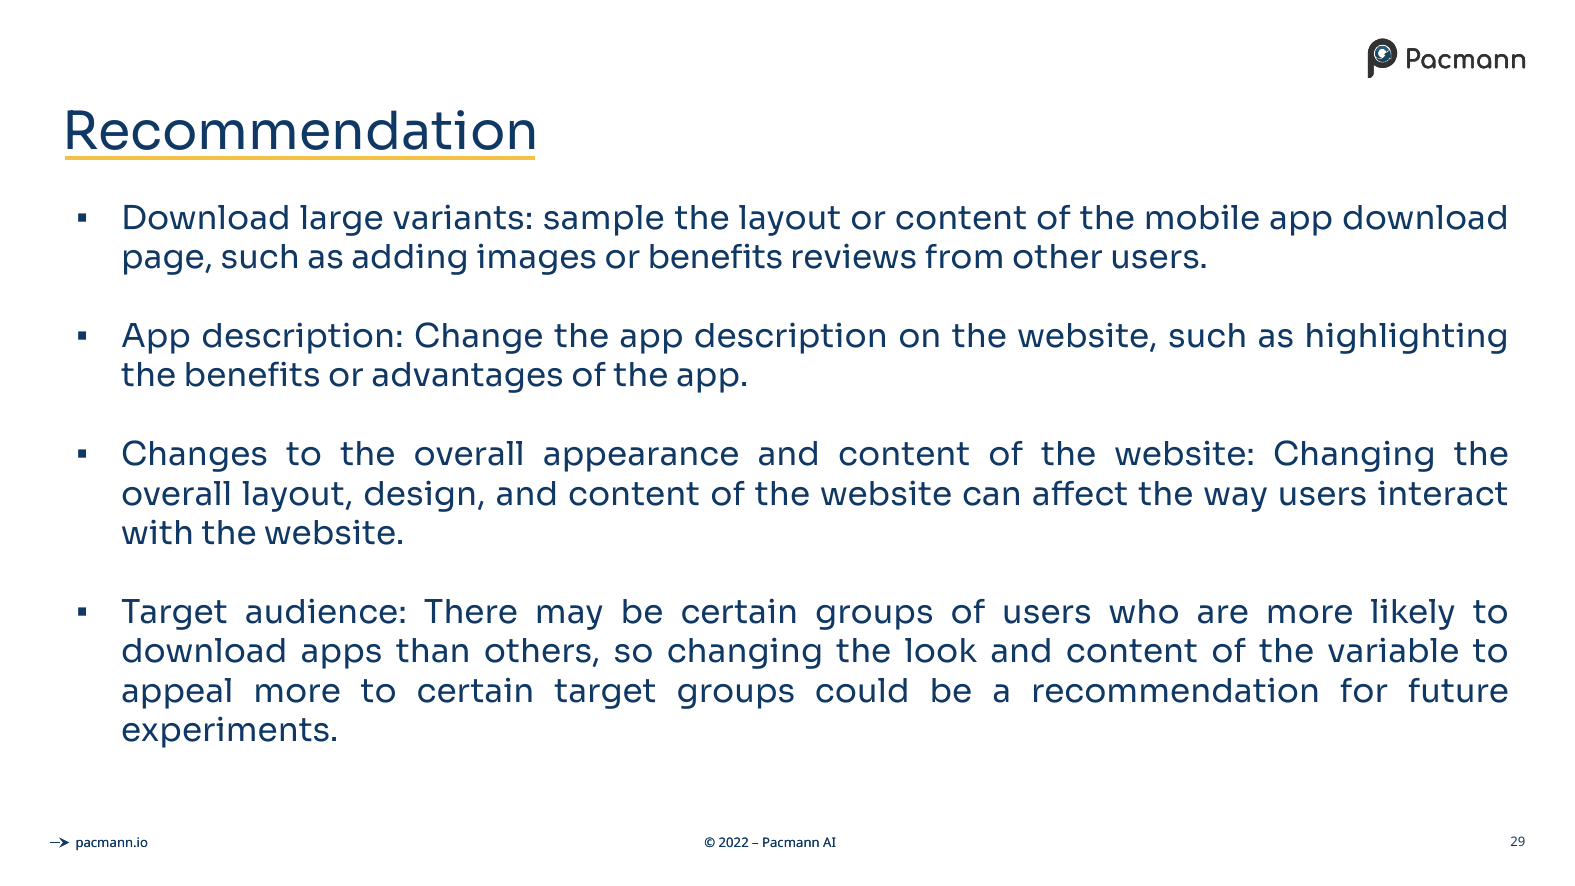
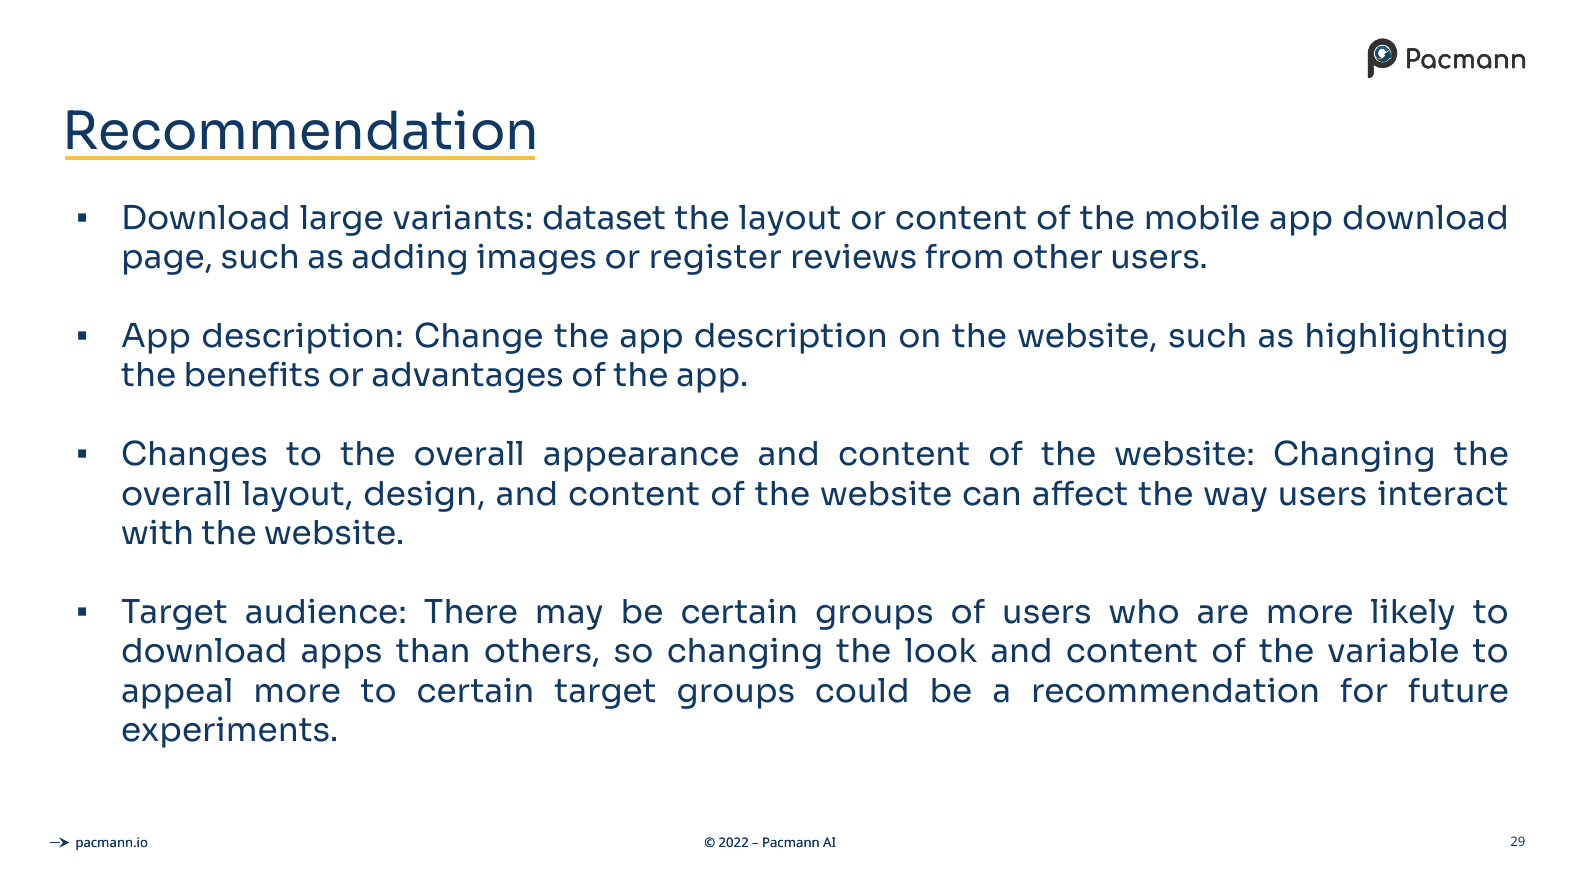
sample: sample -> dataset (604, 218)
or benefits: benefits -> register (715, 258)
